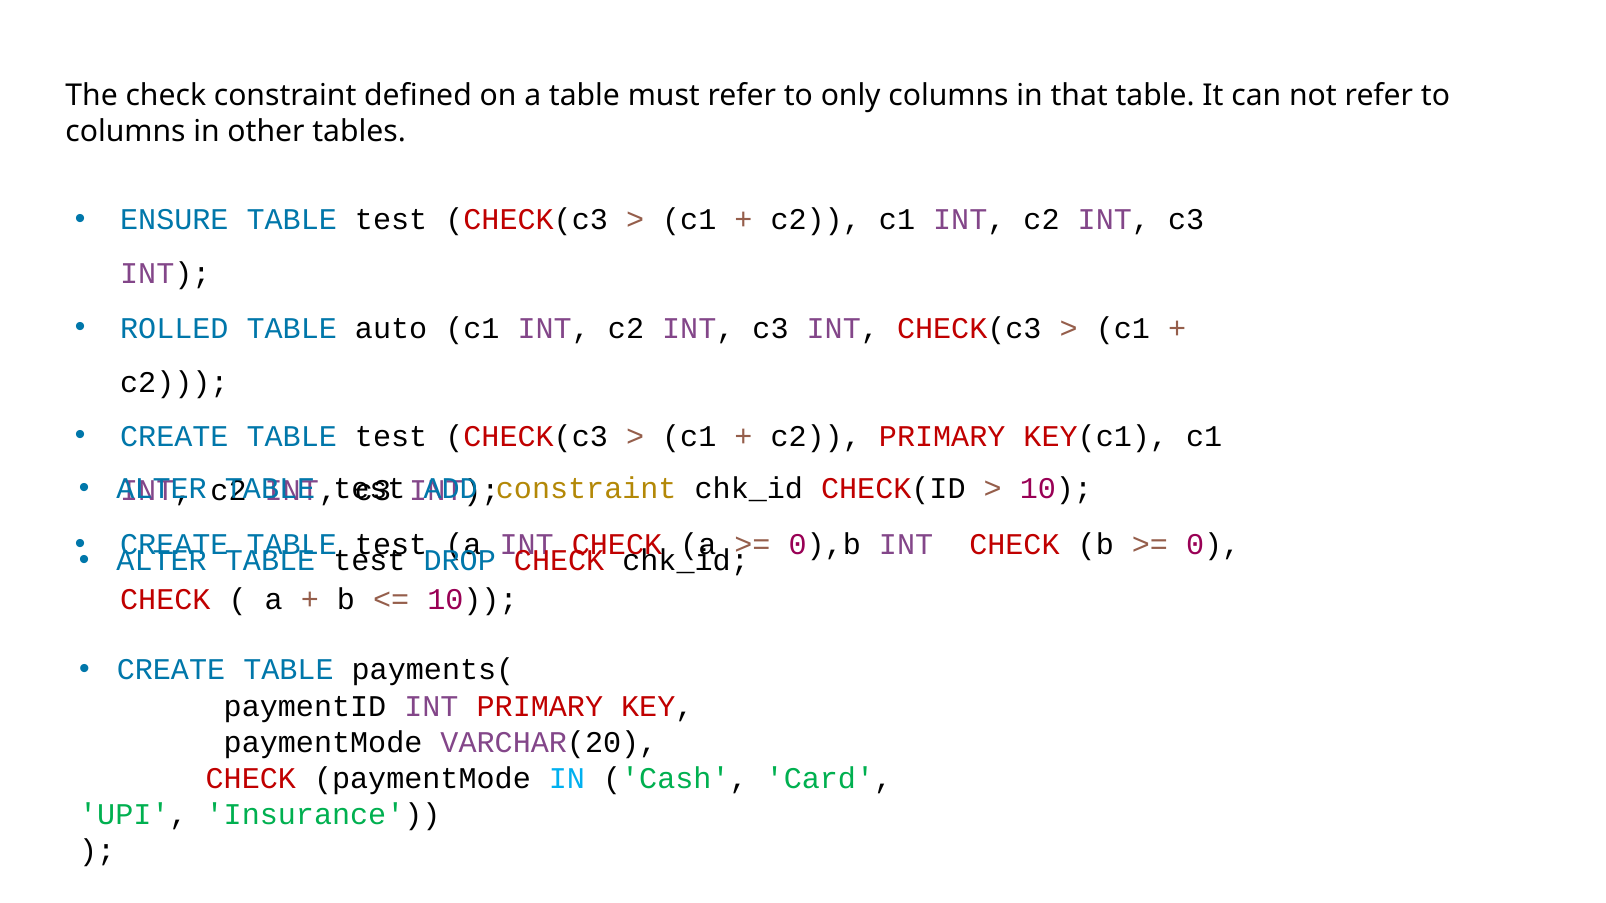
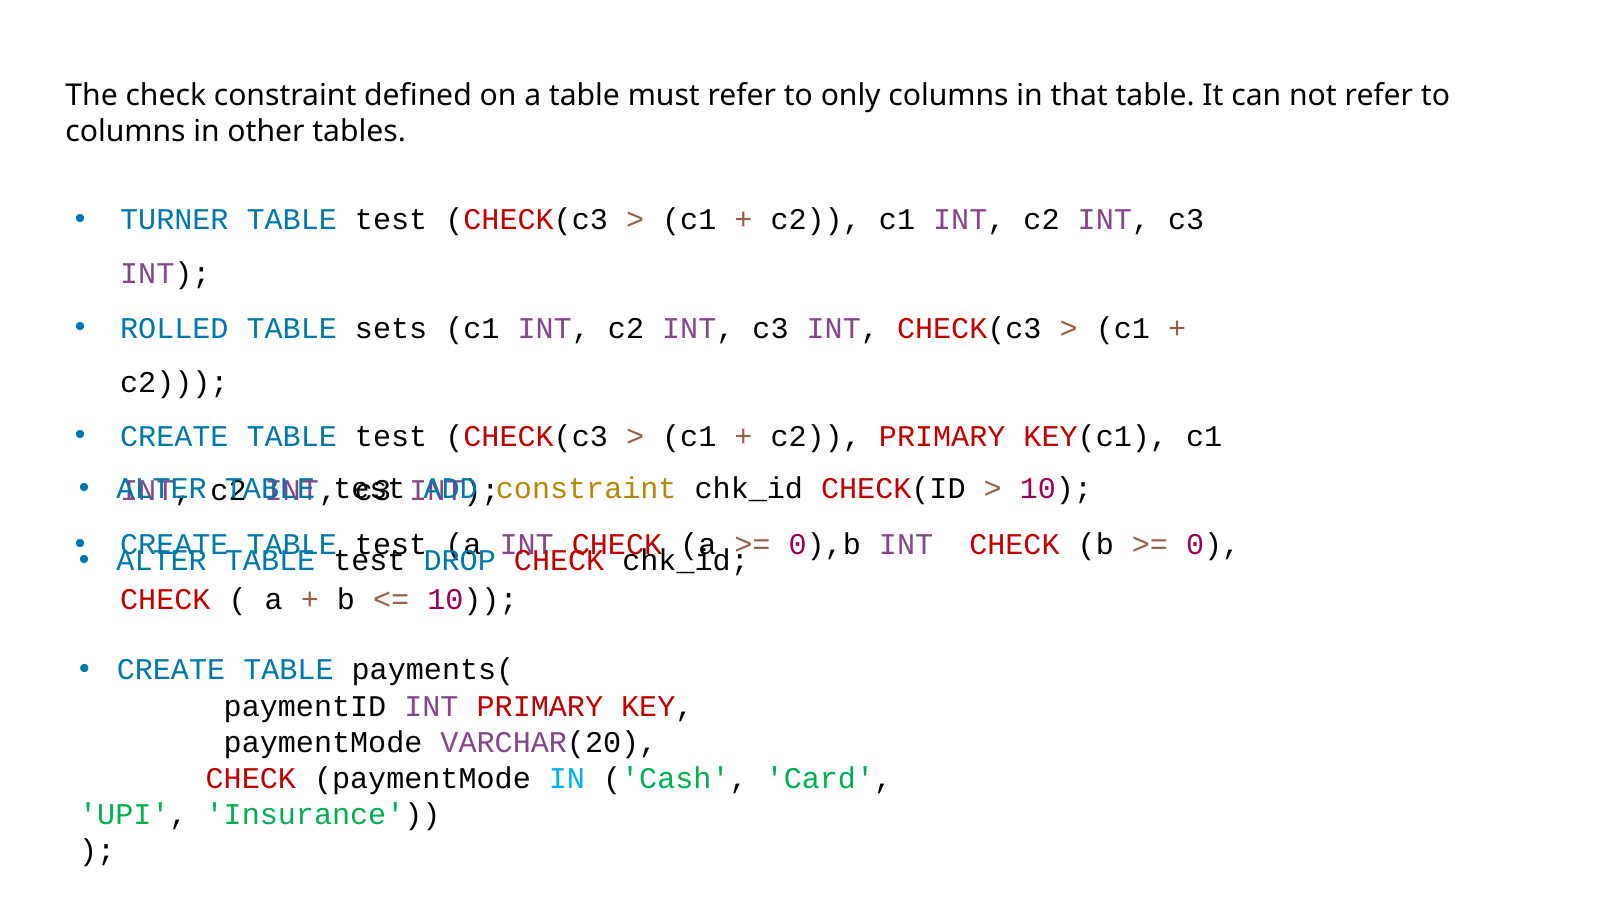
ENSURE: ENSURE -> TURNER (174, 220)
auto: auto -> sets (391, 328)
